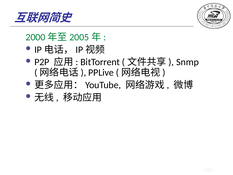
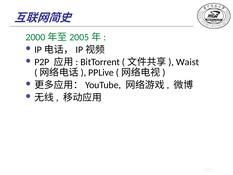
Snmp: Snmp -> Waist (188, 62)
